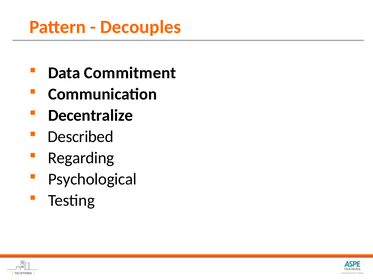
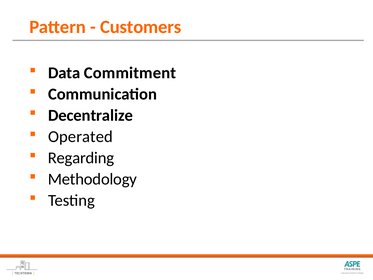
Decouples: Decouples -> Customers (141, 27)
Described: Described -> Operated (80, 137)
Psychological: Psychological -> Methodology (92, 179)
